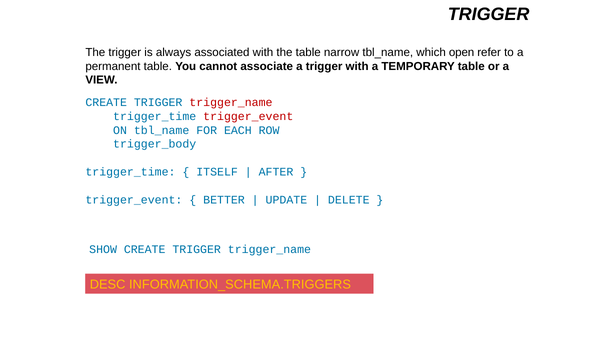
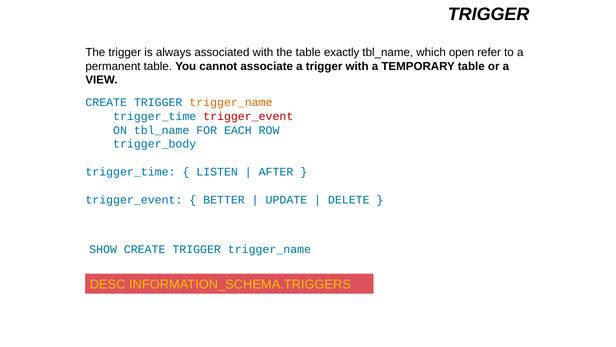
narrow: narrow -> exactly (342, 52)
trigger_name colour: red -> orange (231, 102)
ITSELF: ITSELF -> LISTEN (217, 172)
